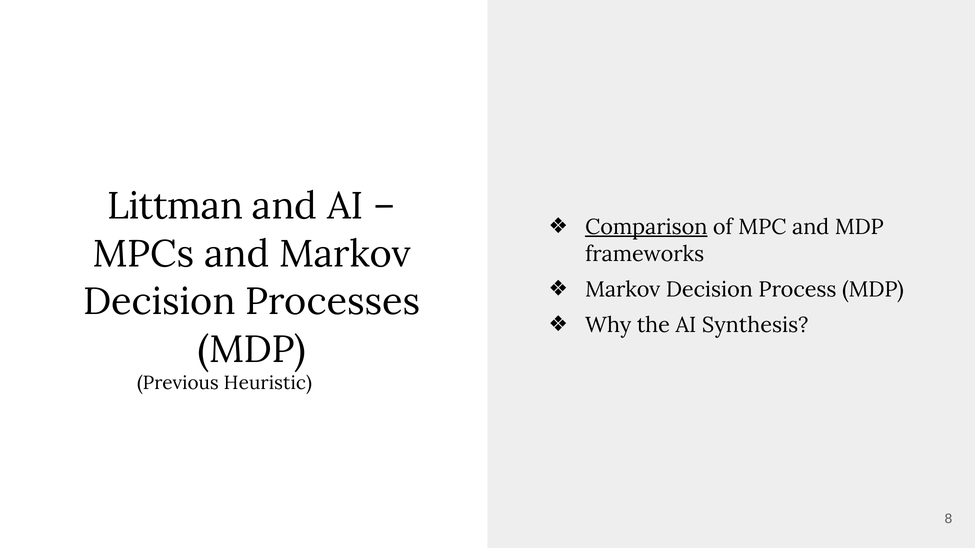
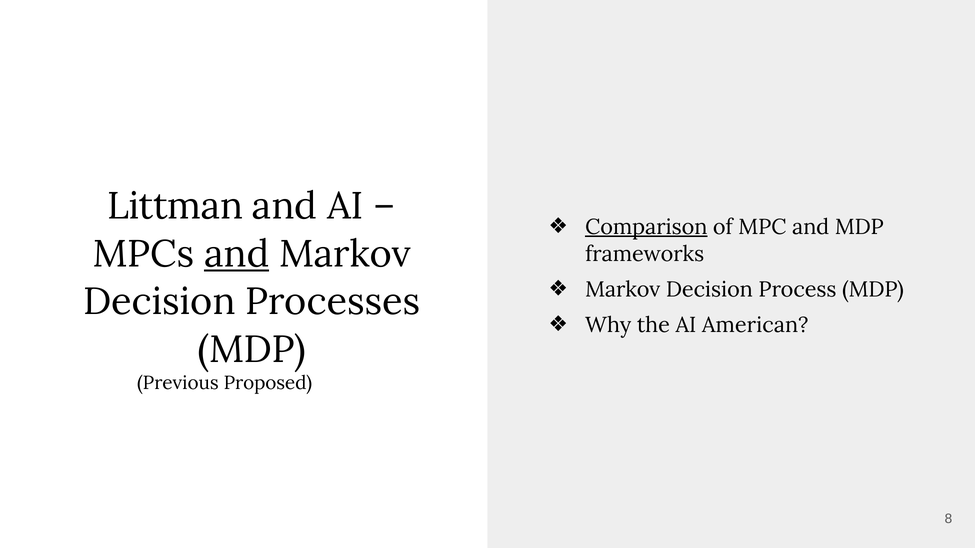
and underline: none -> present (237, 254)
Synthesis: Synthesis -> American (755, 325)
Heuristic: Heuristic -> Proposed (268, 383)
